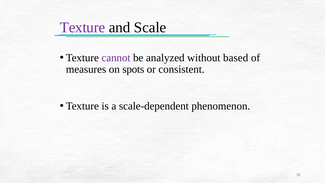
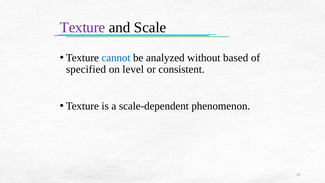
cannot colour: purple -> blue (116, 58)
measures: measures -> specified (86, 69)
spots: spots -> level (133, 69)
